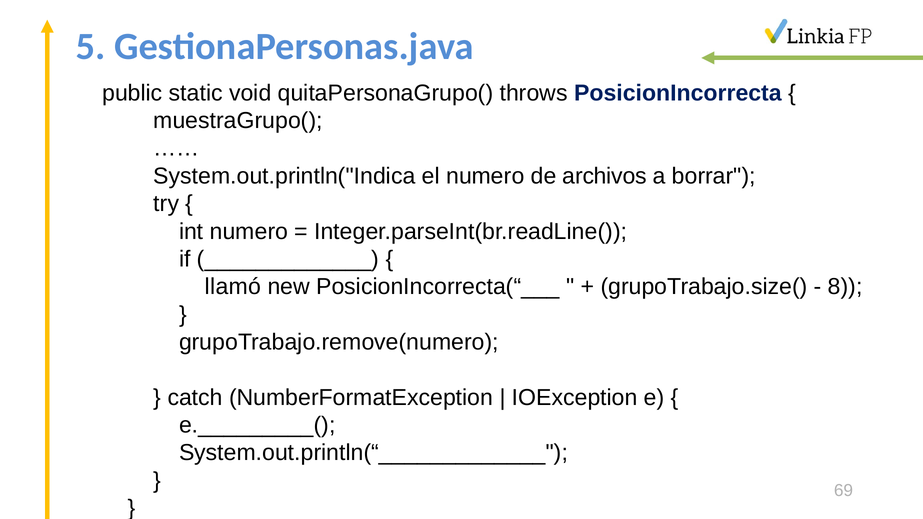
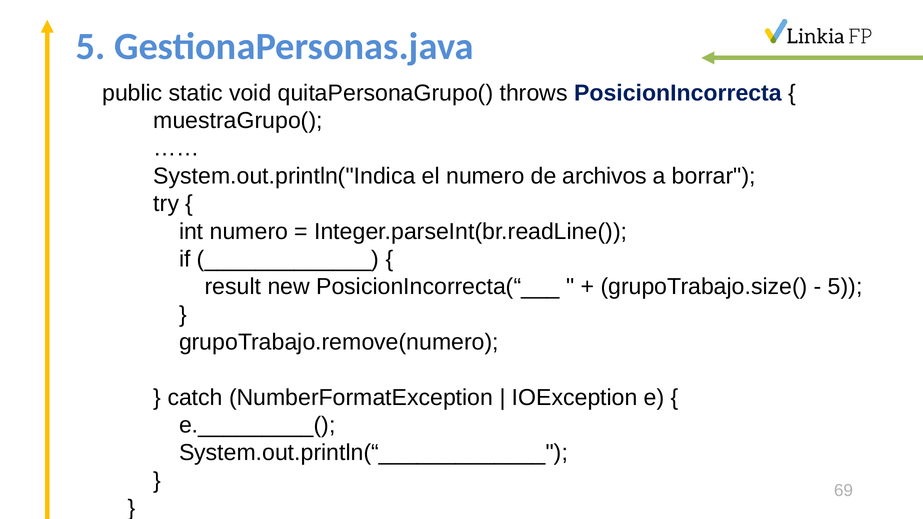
llamó: llamó -> result (233, 287)
8: 8 -> 5 (845, 287)
